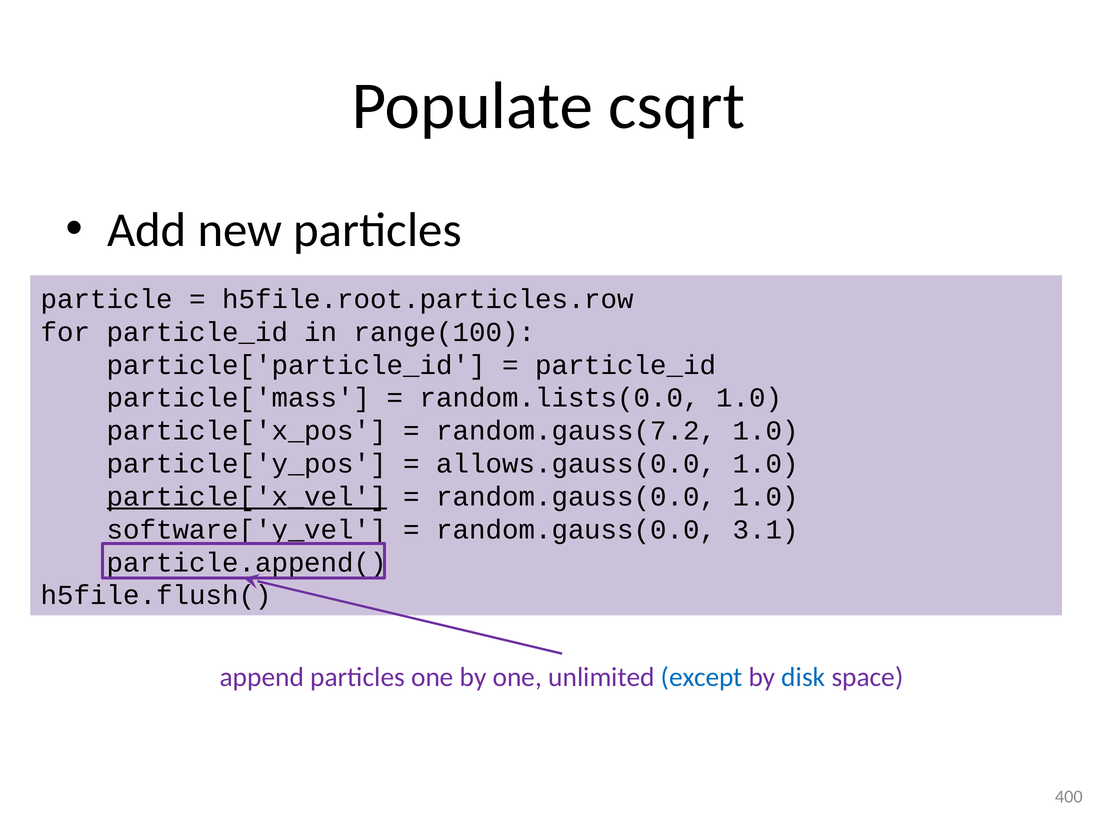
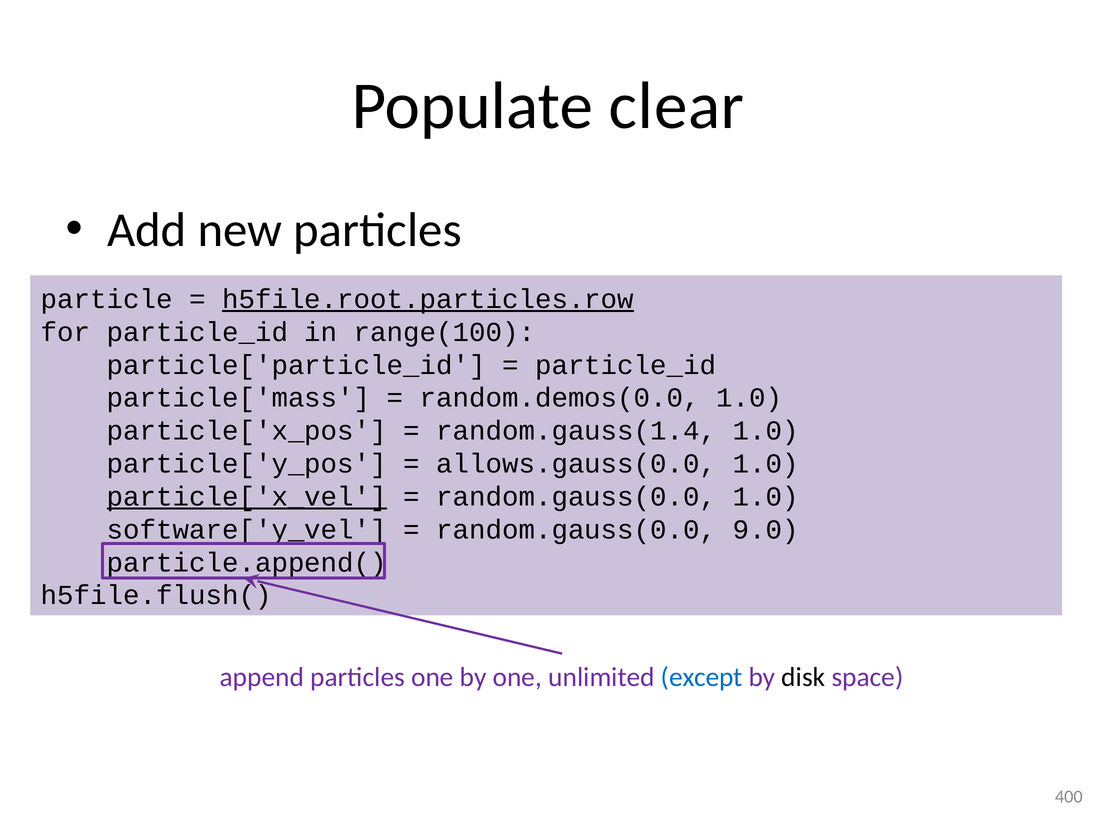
csqrt: csqrt -> clear (677, 106)
h5file.root.particles.row underline: none -> present (428, 299)
random.lists(0.0: random.lists(0.0 -> random.demos(0.0 (560, 398)
random.gauss(7.2: random.gauss(7.2 -> random.gauss(1.4 (576, 431)
3.1: 3.1 -> 9.0 (766, 530)
disk colour: blue -> black (803, 678)
